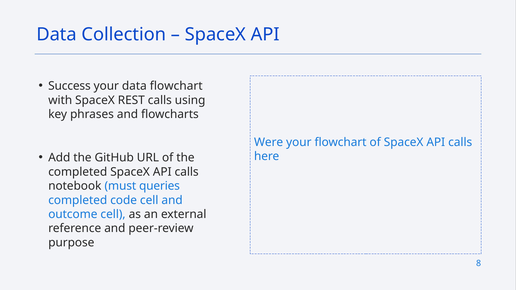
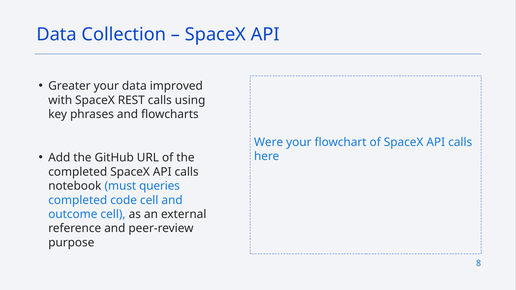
Success: Success -> Greater (69, 86)
data flowchart: flowchart -> improved (176, 86)
